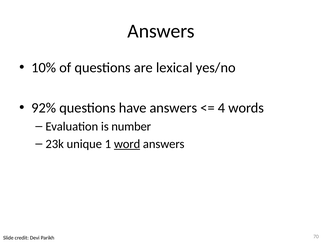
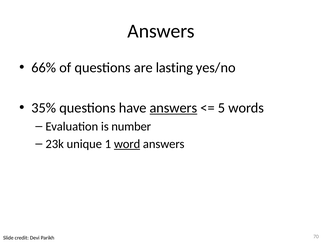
10%: 10% -> 66% (44, 68)
lexical: lexical -> lasting (174, 68)
92%: 92% -> 35% (44, 108)
answers underline: none -> present (173, 108)
4: 4 -> 5 (222, 108)
